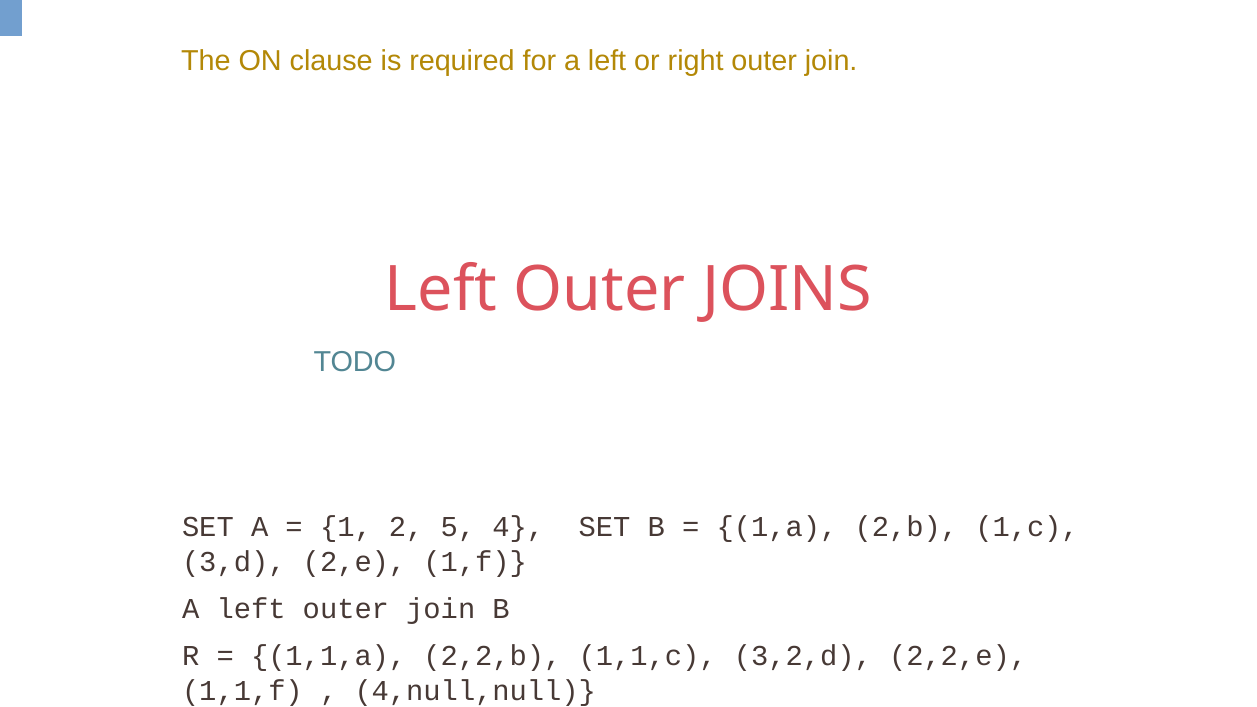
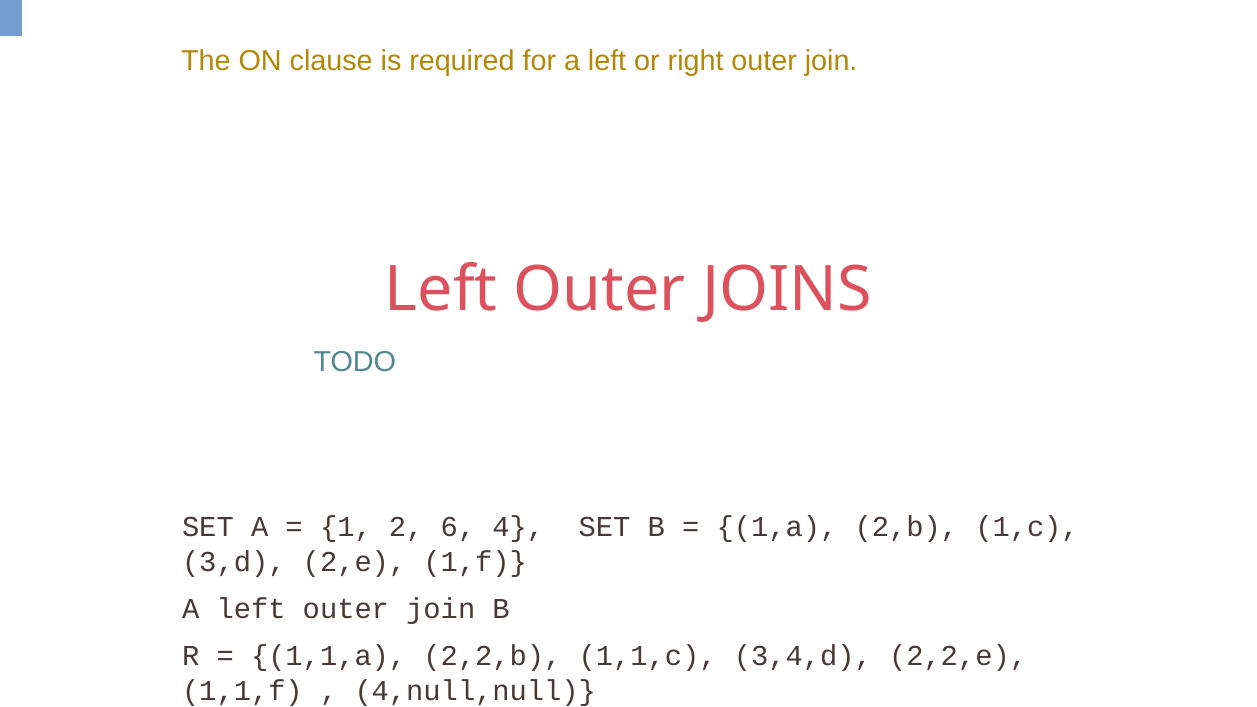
5: 5 -> 6 (458, 527)
3,2,d: 3,2,d -> 3,4,d (803, 656)
